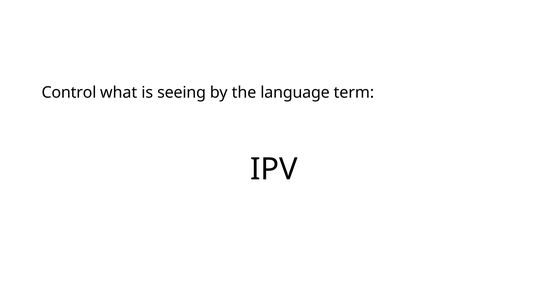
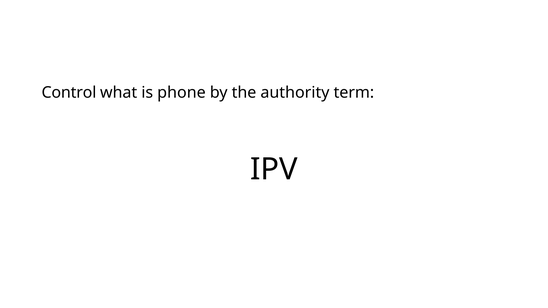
seeing: seeing -> phone (181, 93)
language: language -> authority (295, 93)
